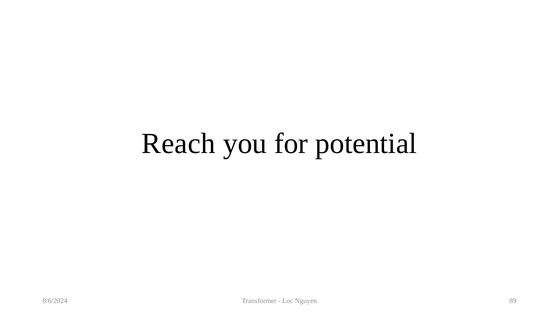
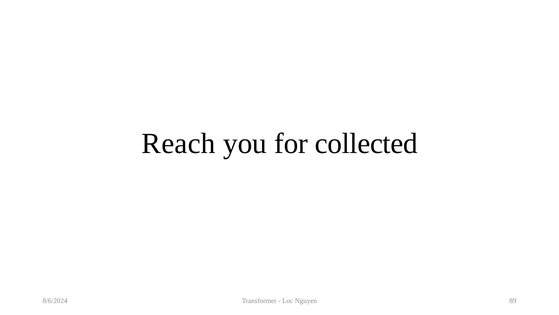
potential: potential -> collected (366, 143)
